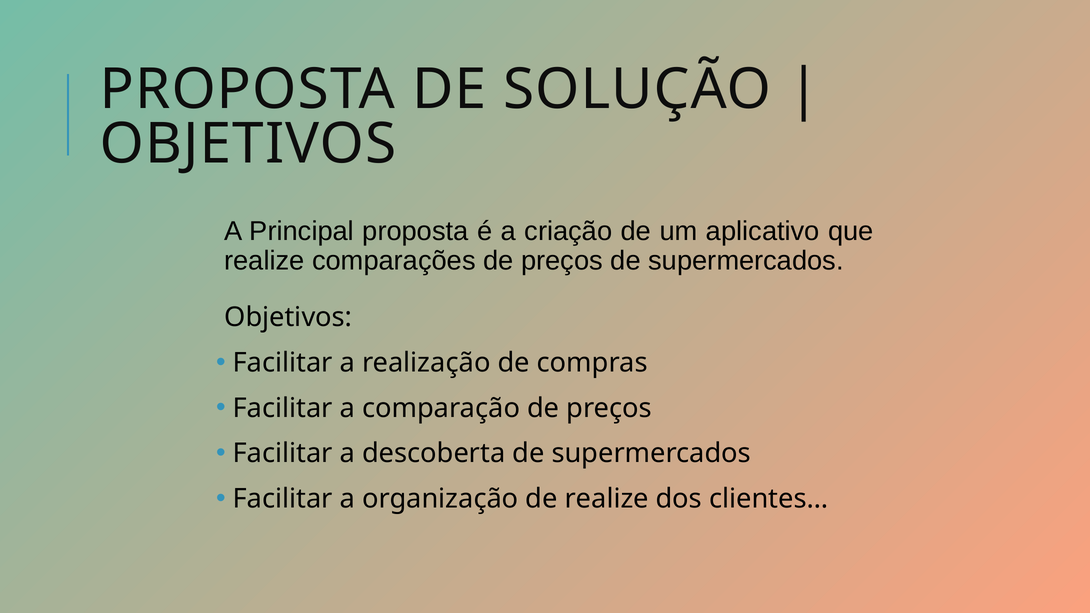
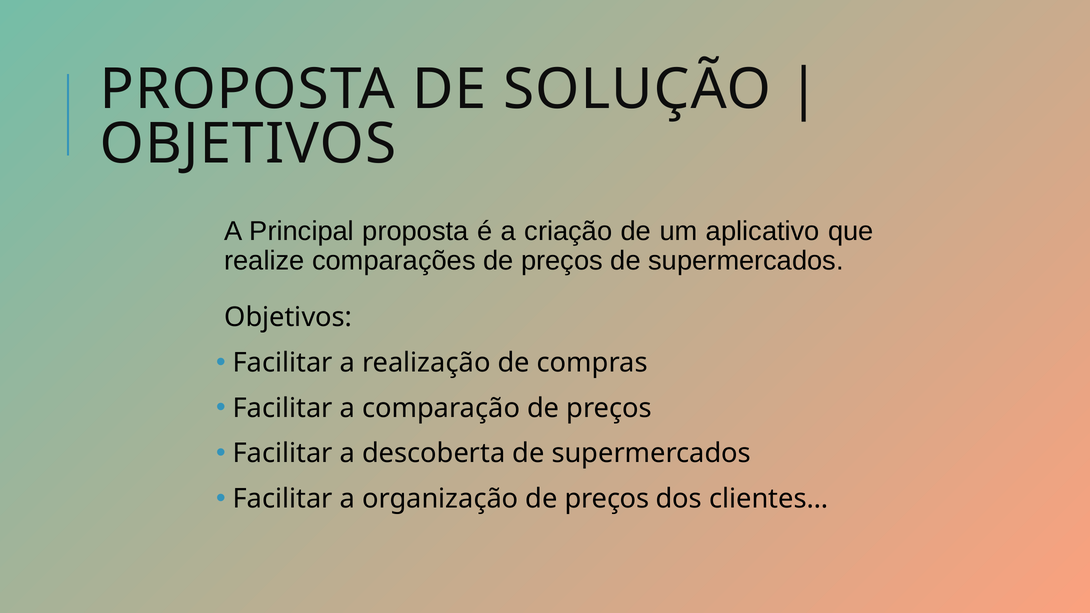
organização de realize: realize -> preços (607, 499)
